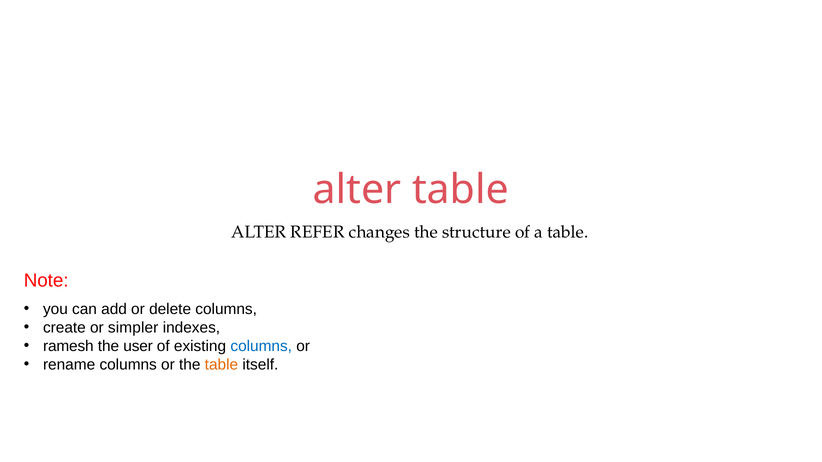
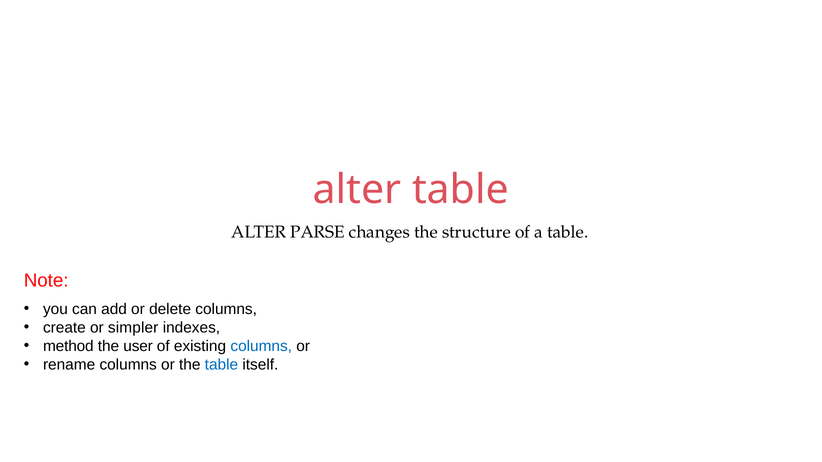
REFER: REFER -> PARSE (318, 232)
ramesh: ramesh -> method (68, 346)
table colour: orange -> blue (221, 365)
